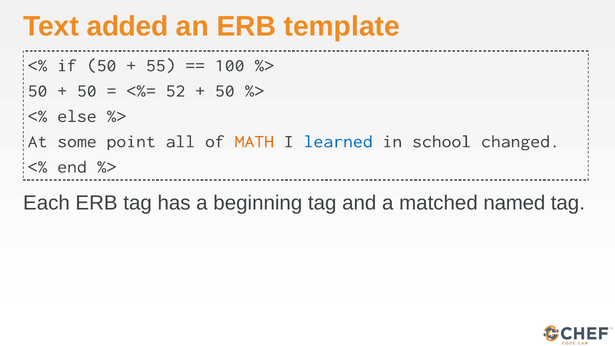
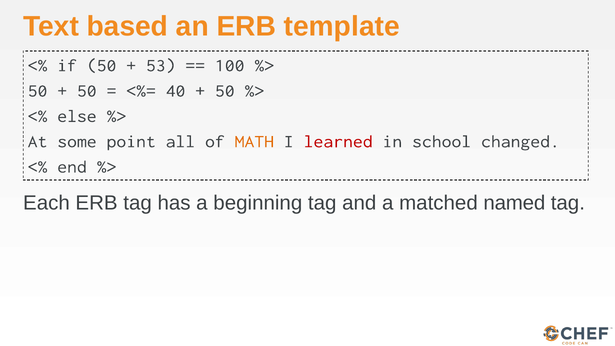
added: added -> based (127, 27)
55: 55 -> 53 (161, 65)
52: 52 -> 40 (176, 91)
learned colour: blue -> red (338, 141)
